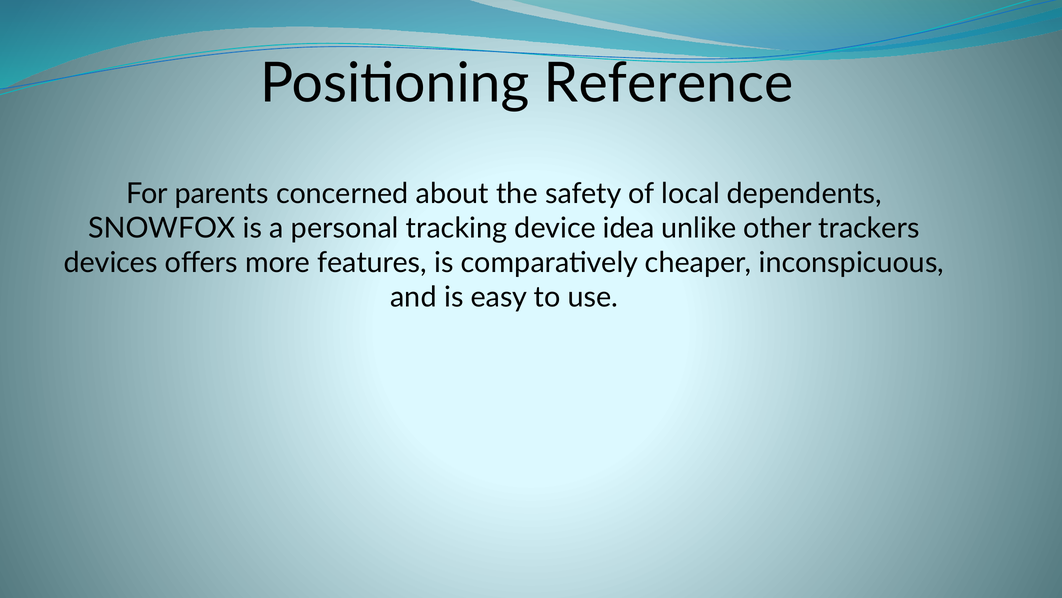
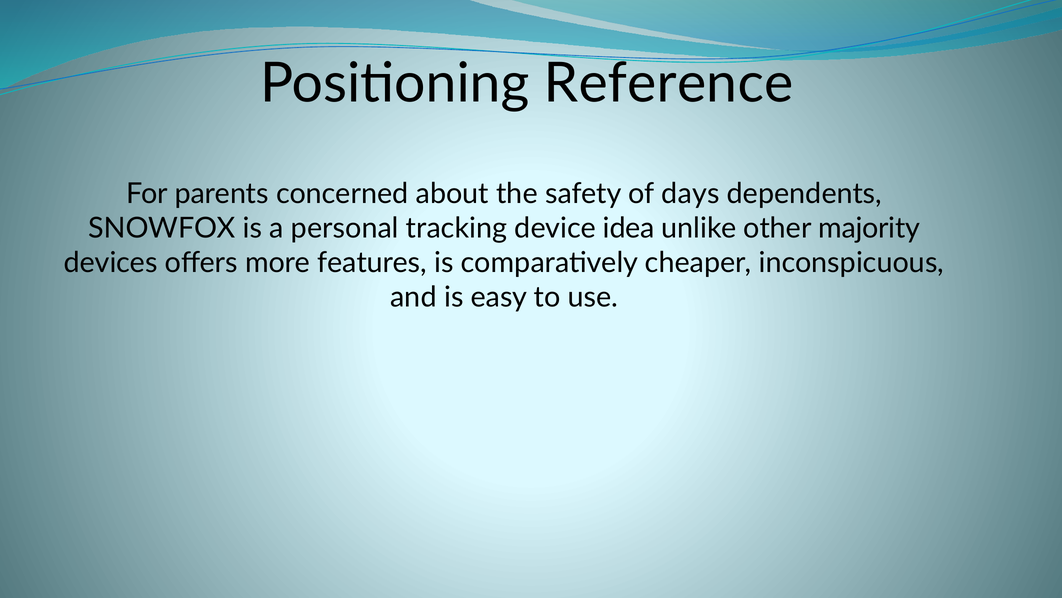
local: local -> days (690, 193)
trackers: trackers -> majority (869, 228)
